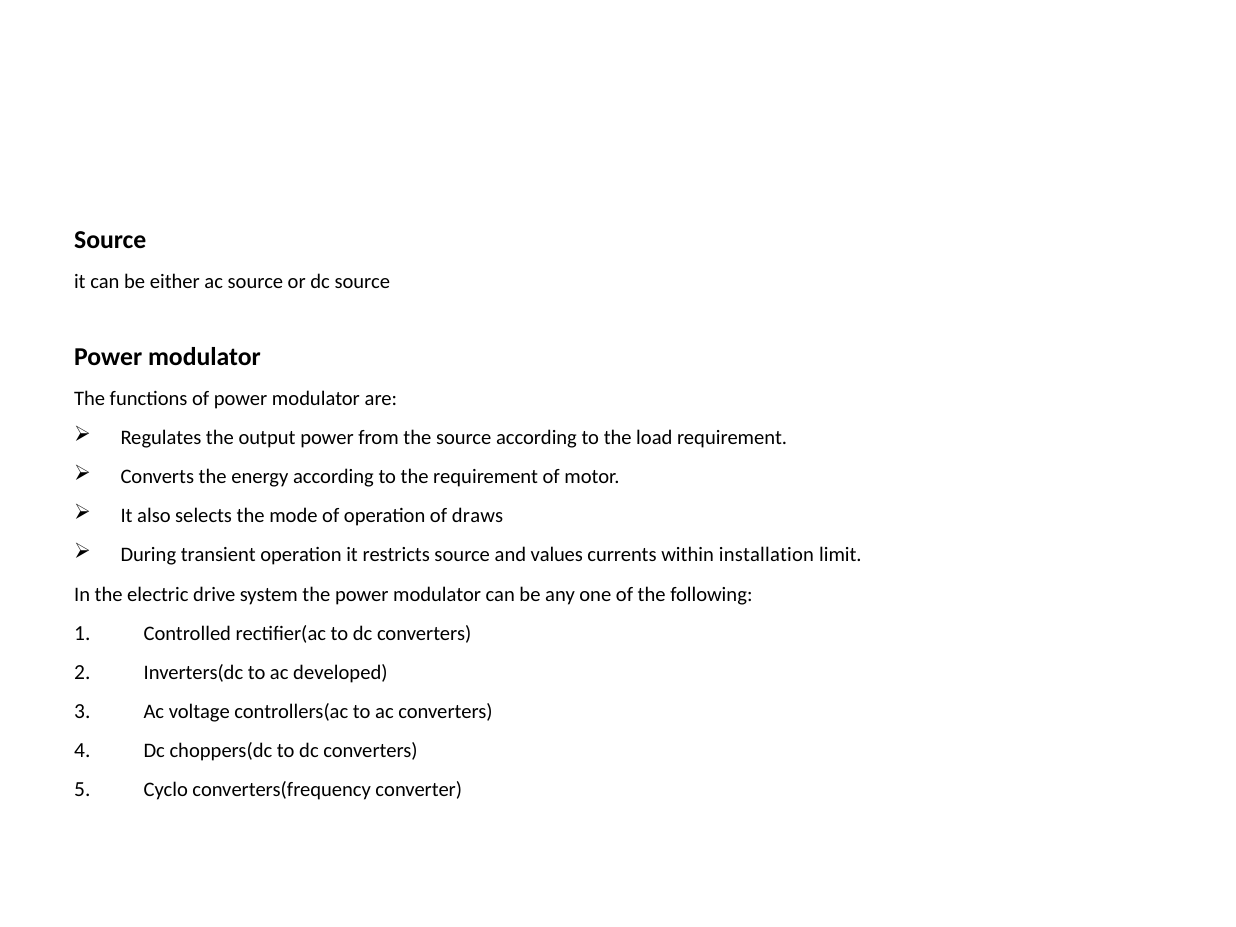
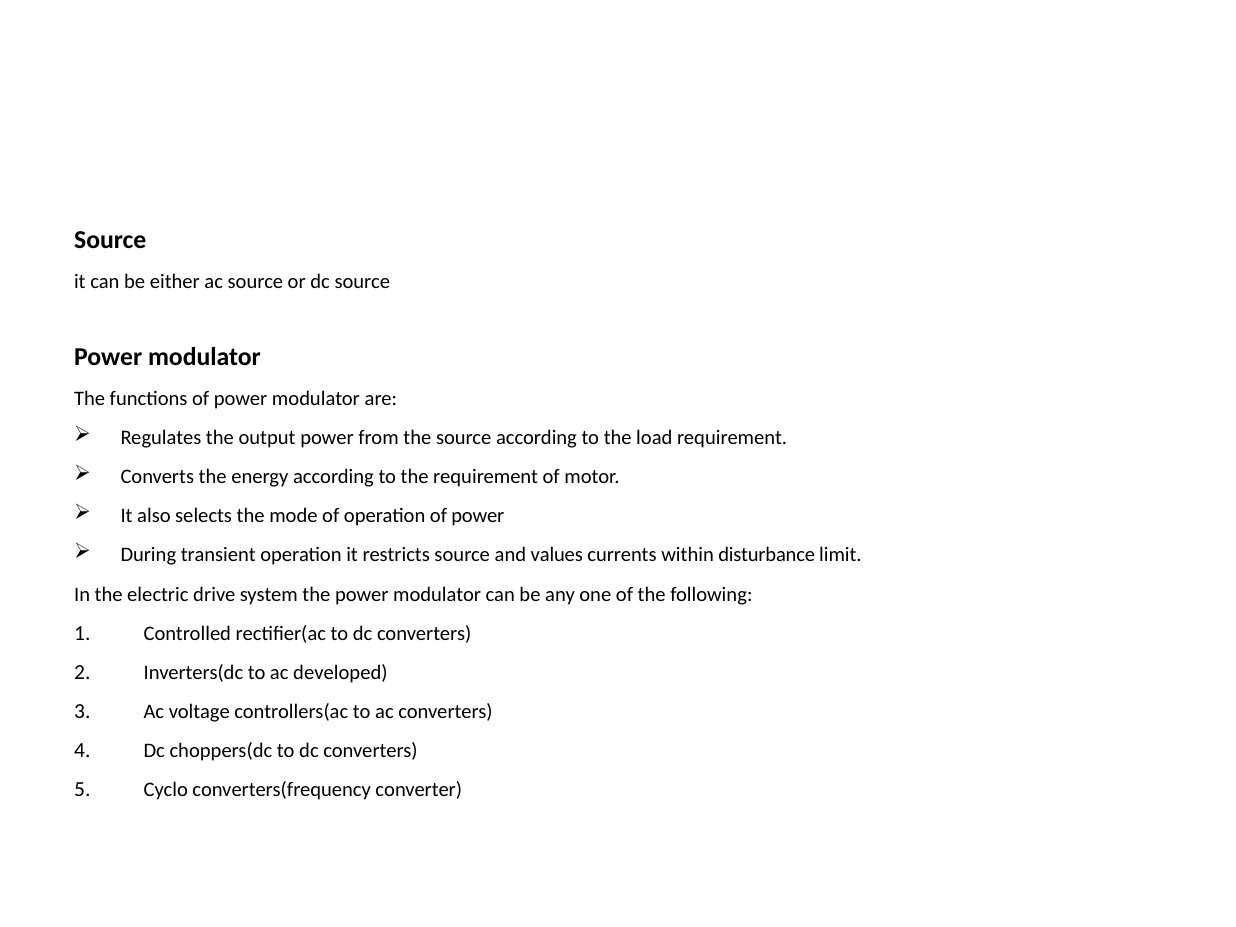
operation of draws: draws -> power (478, 516)
installation: installation -> disturbance (767, 555)
